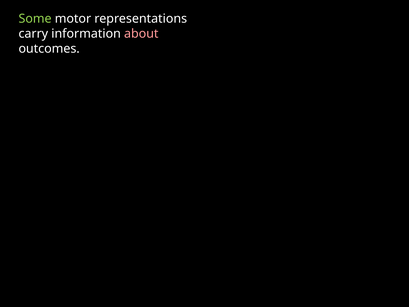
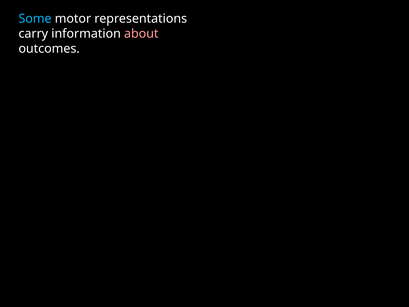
Some colour: light green -> light blue (35, 19)
